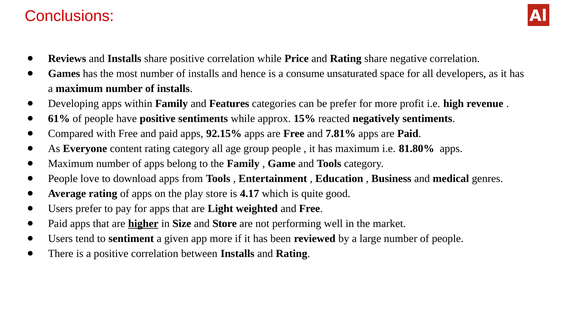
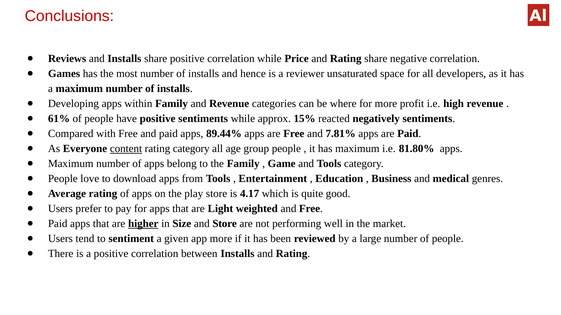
consume: consume -> reviewer (305, 74)
and Features: Features -> Revenue (229, 104)
be prefer: prefer -> where (343, 104)
92.15%: 92.15% -> 89.44% (224, 134)
content underline: none -> present (126, 149)
